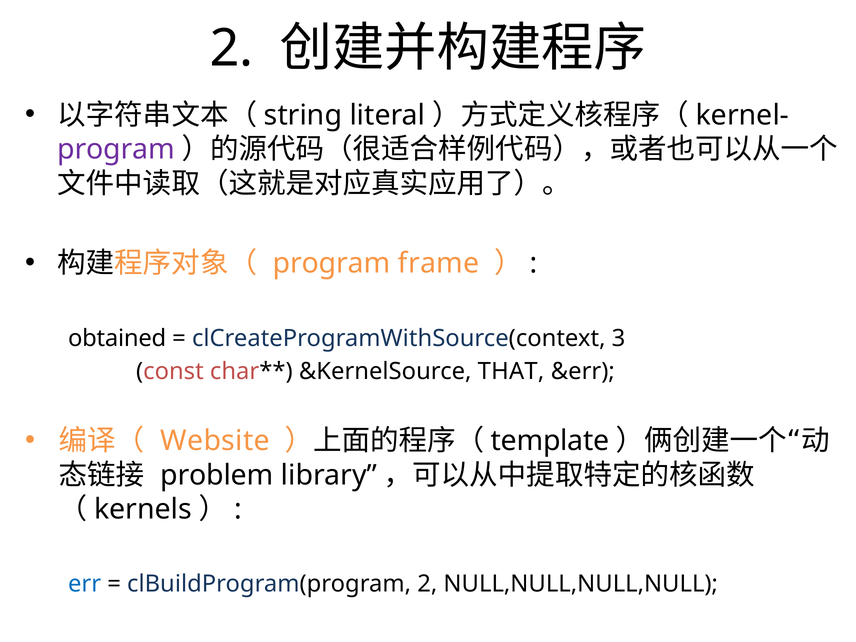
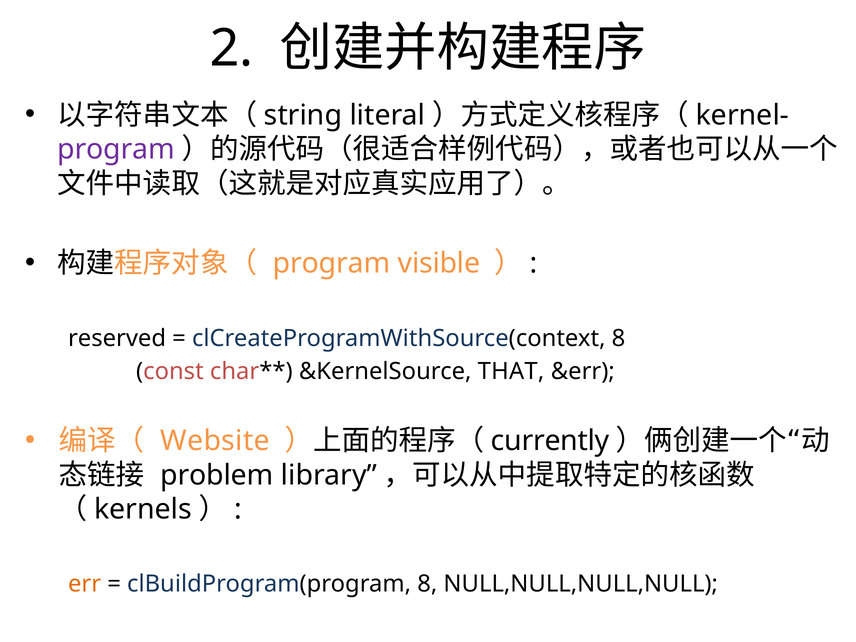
frame: frame -> visible (439, 263)
obtained: obtained -> reserved (117, 338)
clCreateProgramWithSource(context 3: 3 -> 8 (619, 338)
template: template -> currently (550, 441)
err colour: blue -> orange (85, 584)
clBuildProgram(program 2: 2 -> 8 (427, 584)
